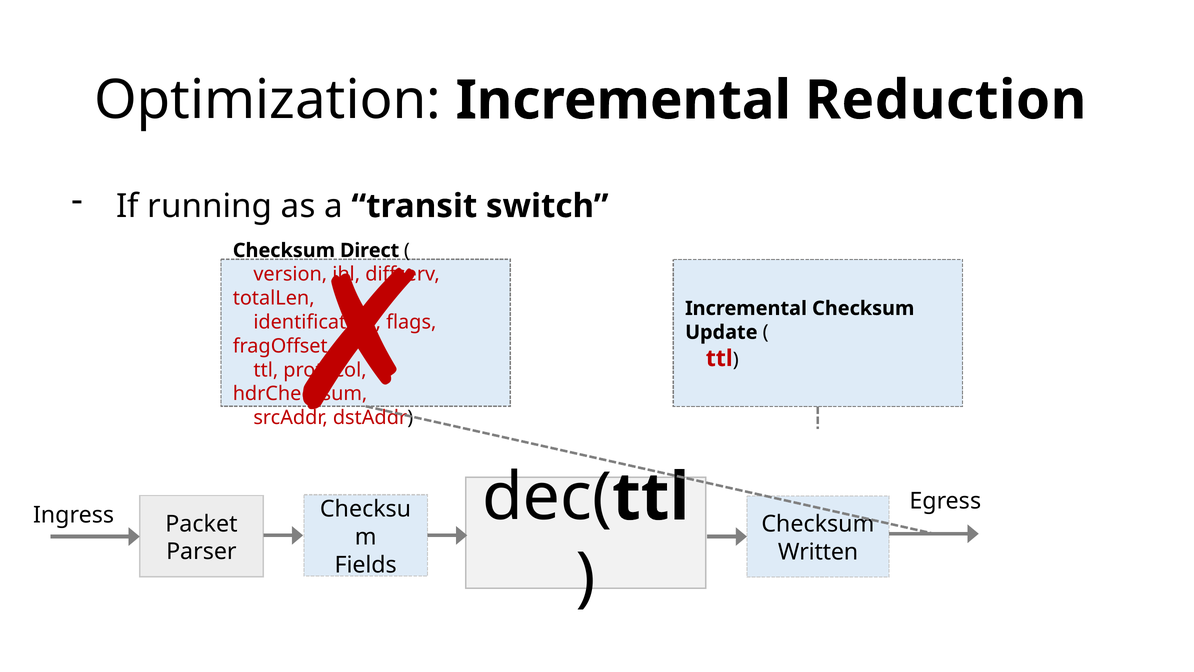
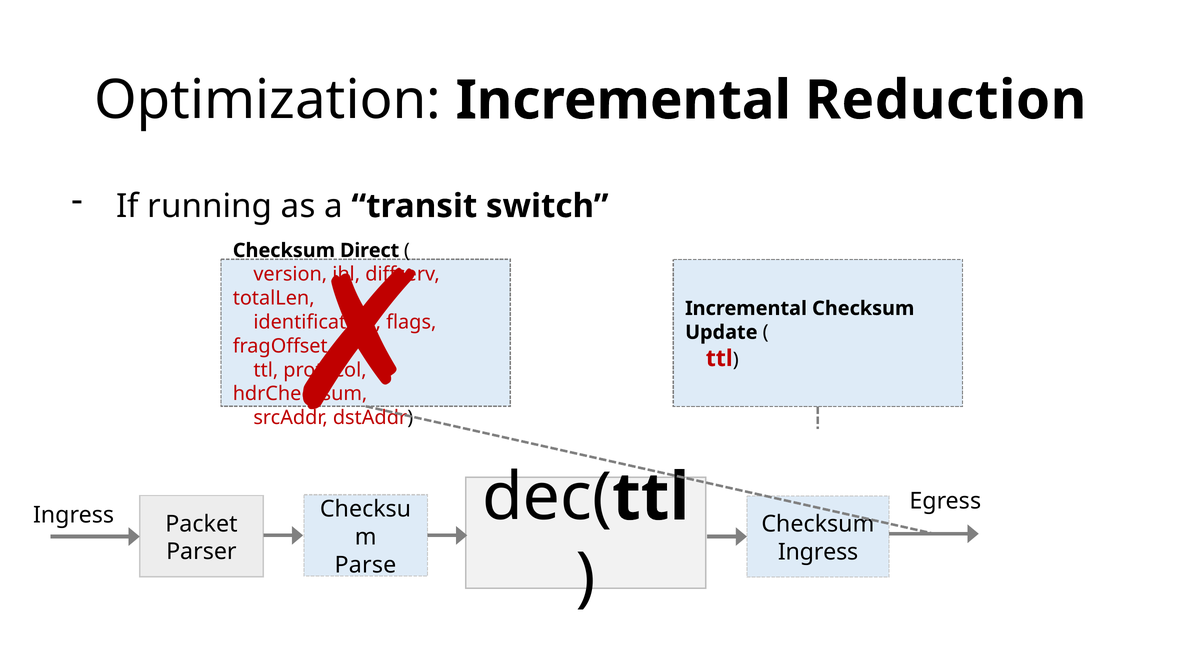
Written: Written -> Ingress (818, 552)
Fields: Fields -> Parse (365, 565)
